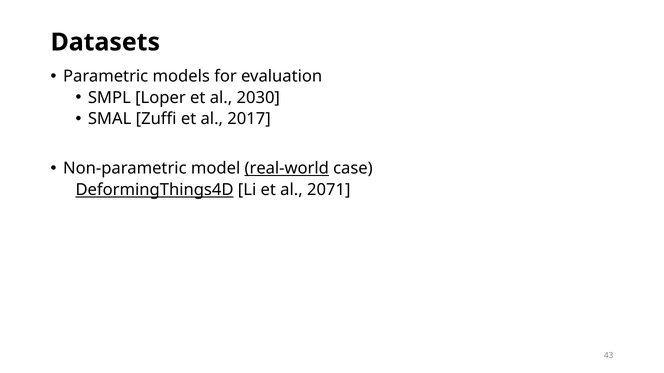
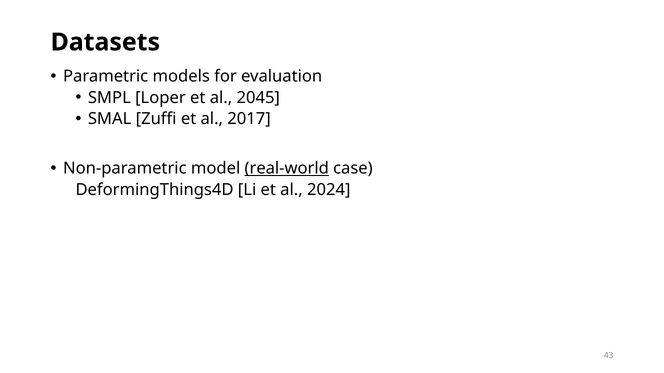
2030: 2030 -> 2045 (258, 98)
DeformingThings4D underline: present -> none (155, 190)
2071: 2071 -> 2024 (329, 190)
